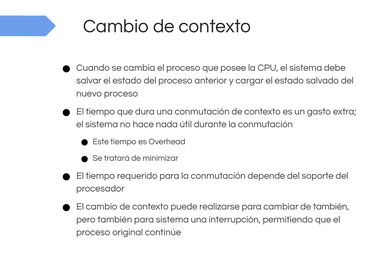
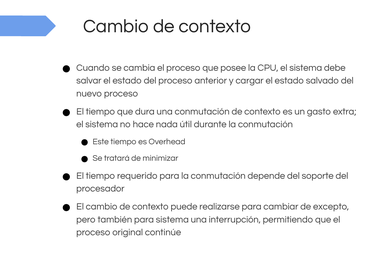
de también: también -> excepto (331, 206)
